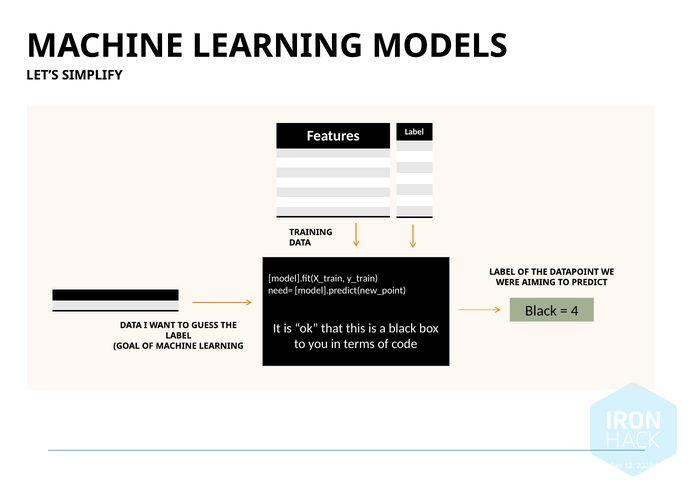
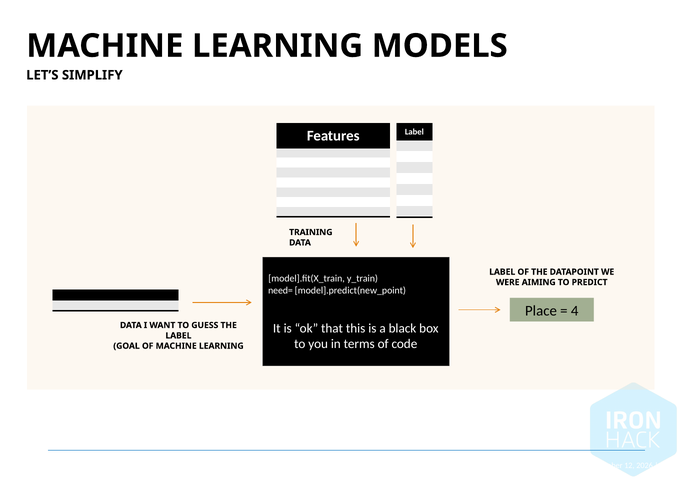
Black: Black -> Place (541, 311)
